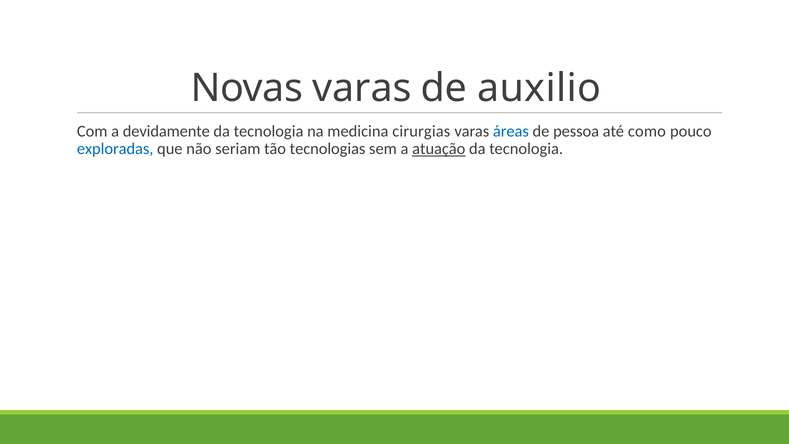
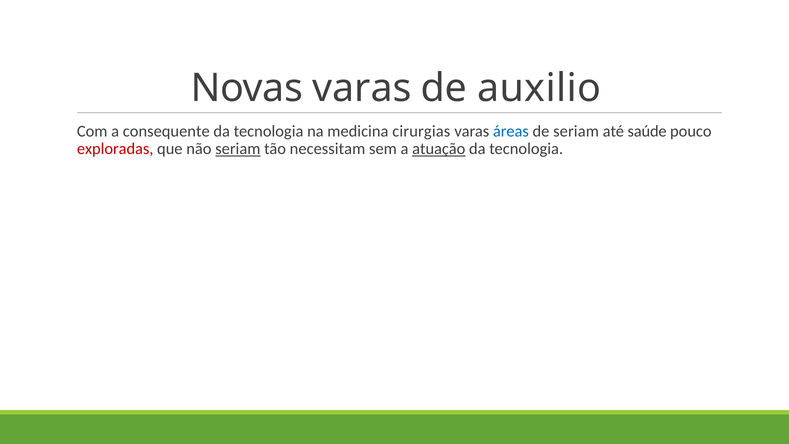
devidamente: devidamente -> consequente (166, 131)
de pessoa: pessoa -> seriam (576, 131)
como: como -> saúde (647, 131)
exploradas colour: blue -> red (115, 149)
seriam underline: none -> present (238, 149)
tecnologias: tecnologias -> necessitam (327, 149)
